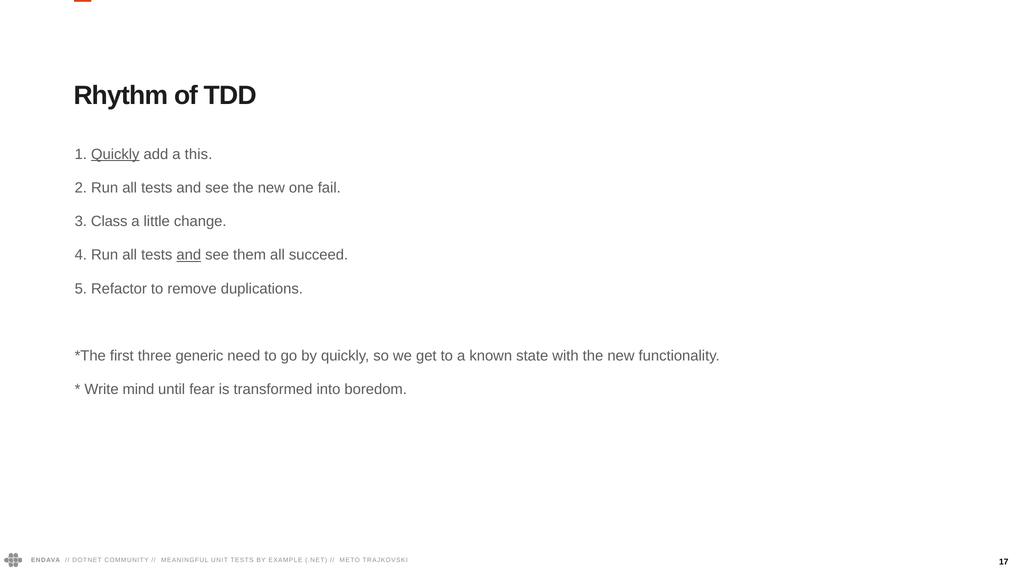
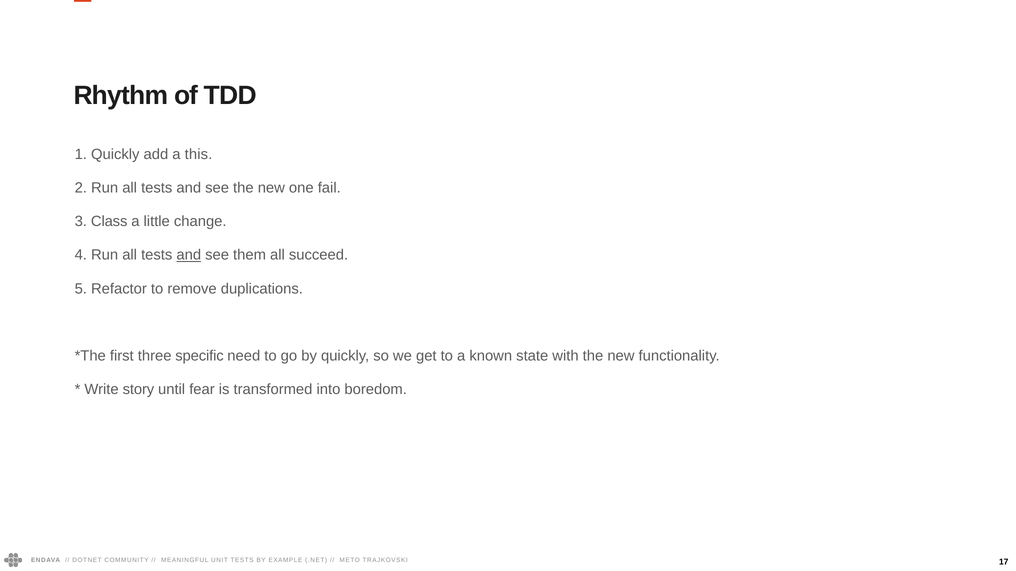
Quickly underline: present -> none (115, 154)
generic: generic -> specific (199, 356)
mind: mind -> story (138, 390)
